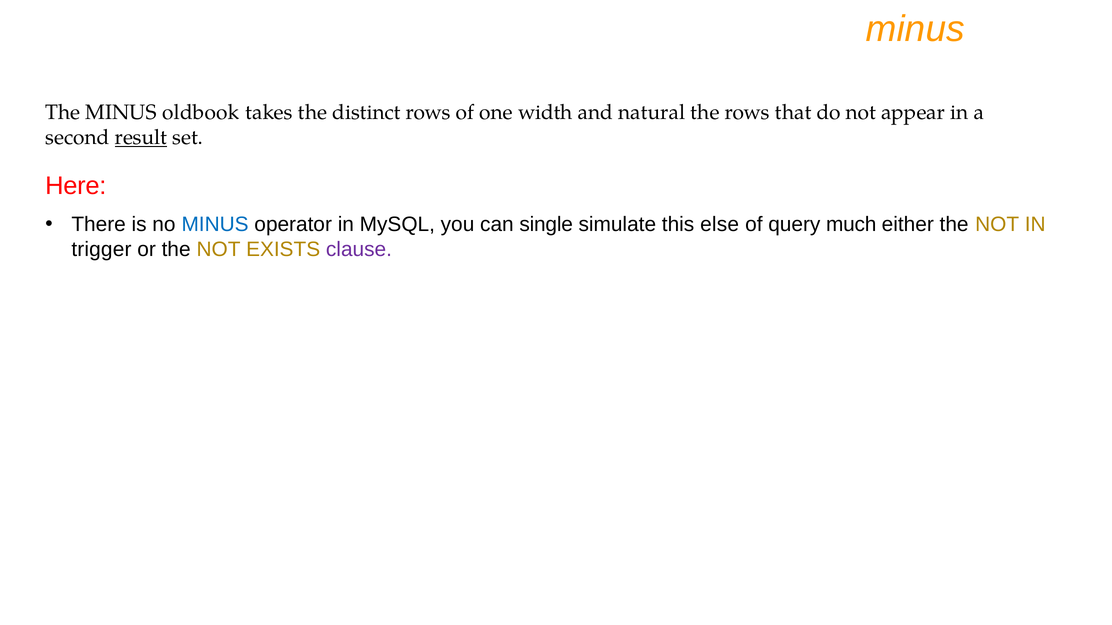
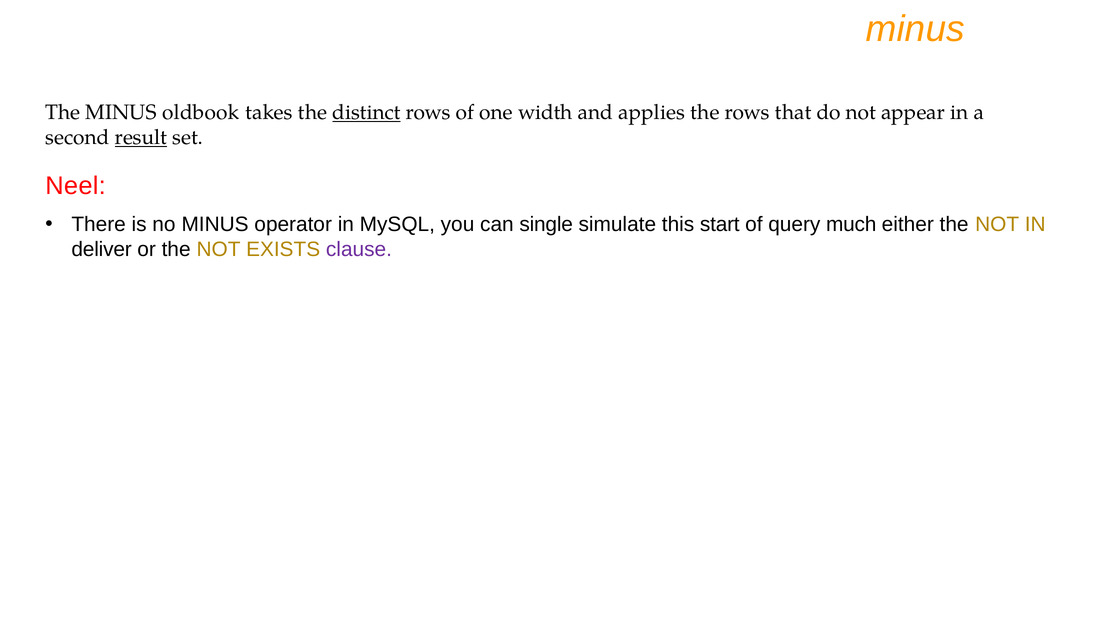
distinct underline: none -> present (367, 113)
natural: natural -> applies (652, 113)
Here: Here -> Neel (76, 186)
MINUS colour: blue -> black (215, 225)
else: else -> start (720, 225)
trigger: trigger -> deliver (102, 250)
